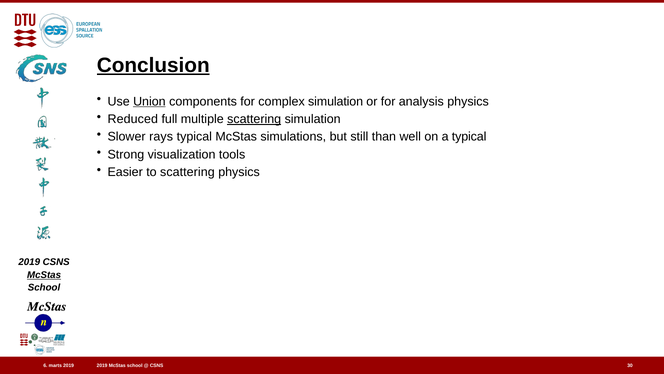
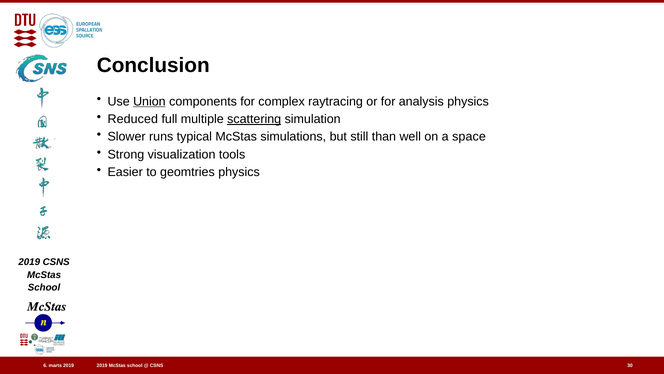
Conclusion underline: present -> none (153, 65)
complex simulation: simulation -> raytracing (336, 101)
rays: rays -> runs (161, 137)
a typical: typical -> space (469, 137)
to scattering: scattering -> geomtries (187, 172)
McStas underline: present -> none (44, 275)
